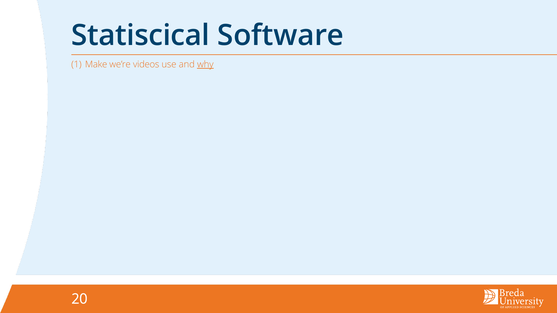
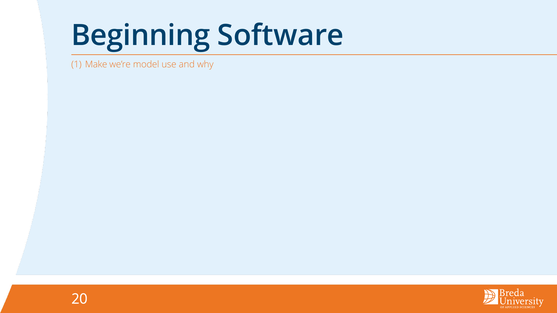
Statiscical: Statiscical -> Beginning (141, 35)
videos: videos -> model (146, 64)
why underline: present -> none (205, 64)
